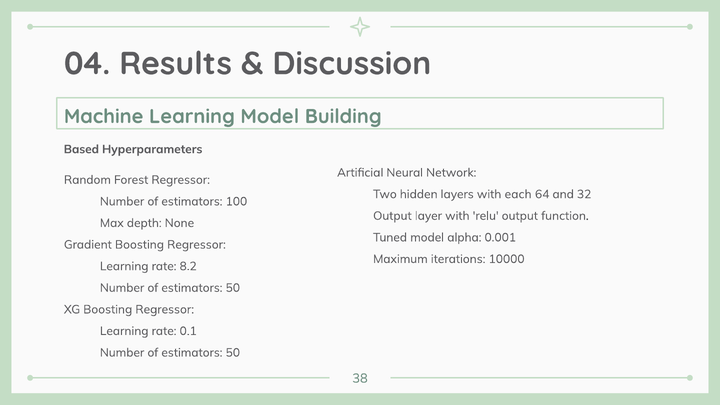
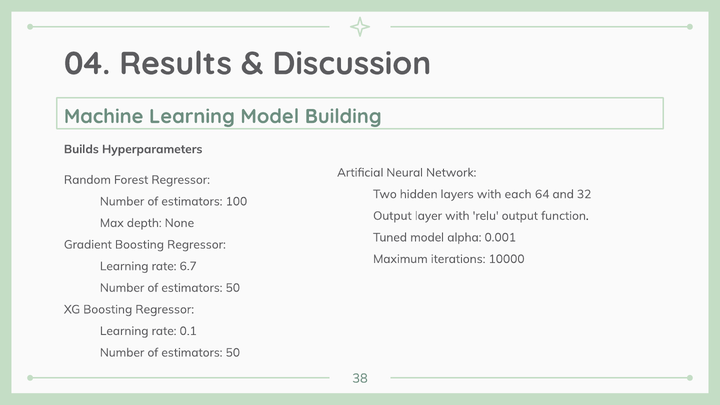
Based: Based -> Builds (81, 149)
8.2: 8.2 -> 6.7 (188, 266)
